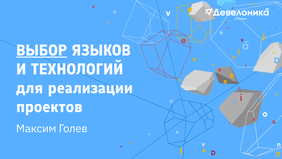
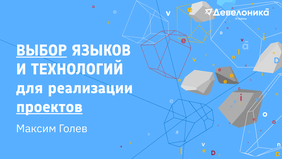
проектов underline: none -> present (49, 107)
